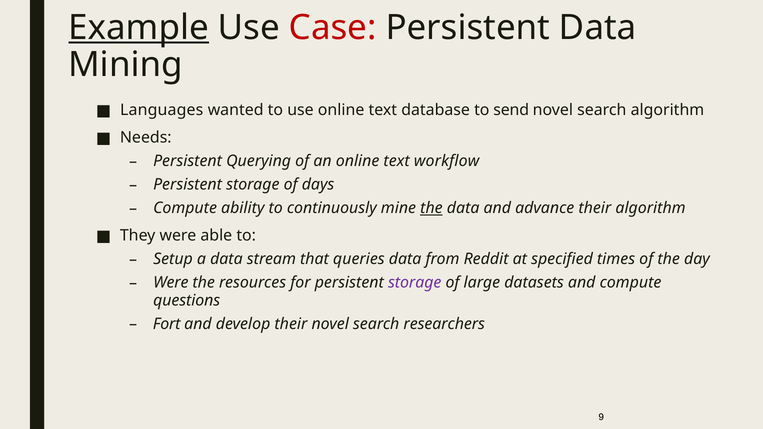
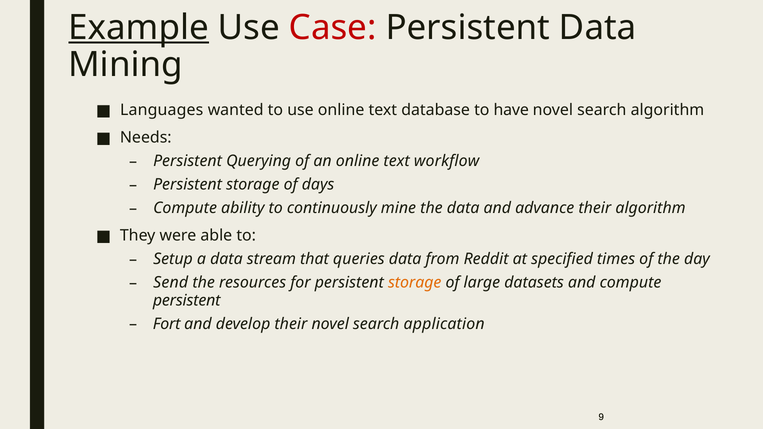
send: send -> have (511, 110)
the underline: present -> none (431, 208)
Were: Were -> Send (171, 283)
storage colour: purple -> orange (415, 283)
questions: questions -> persistent (187, 301)
researchers: researchers -> application (444, 324)
